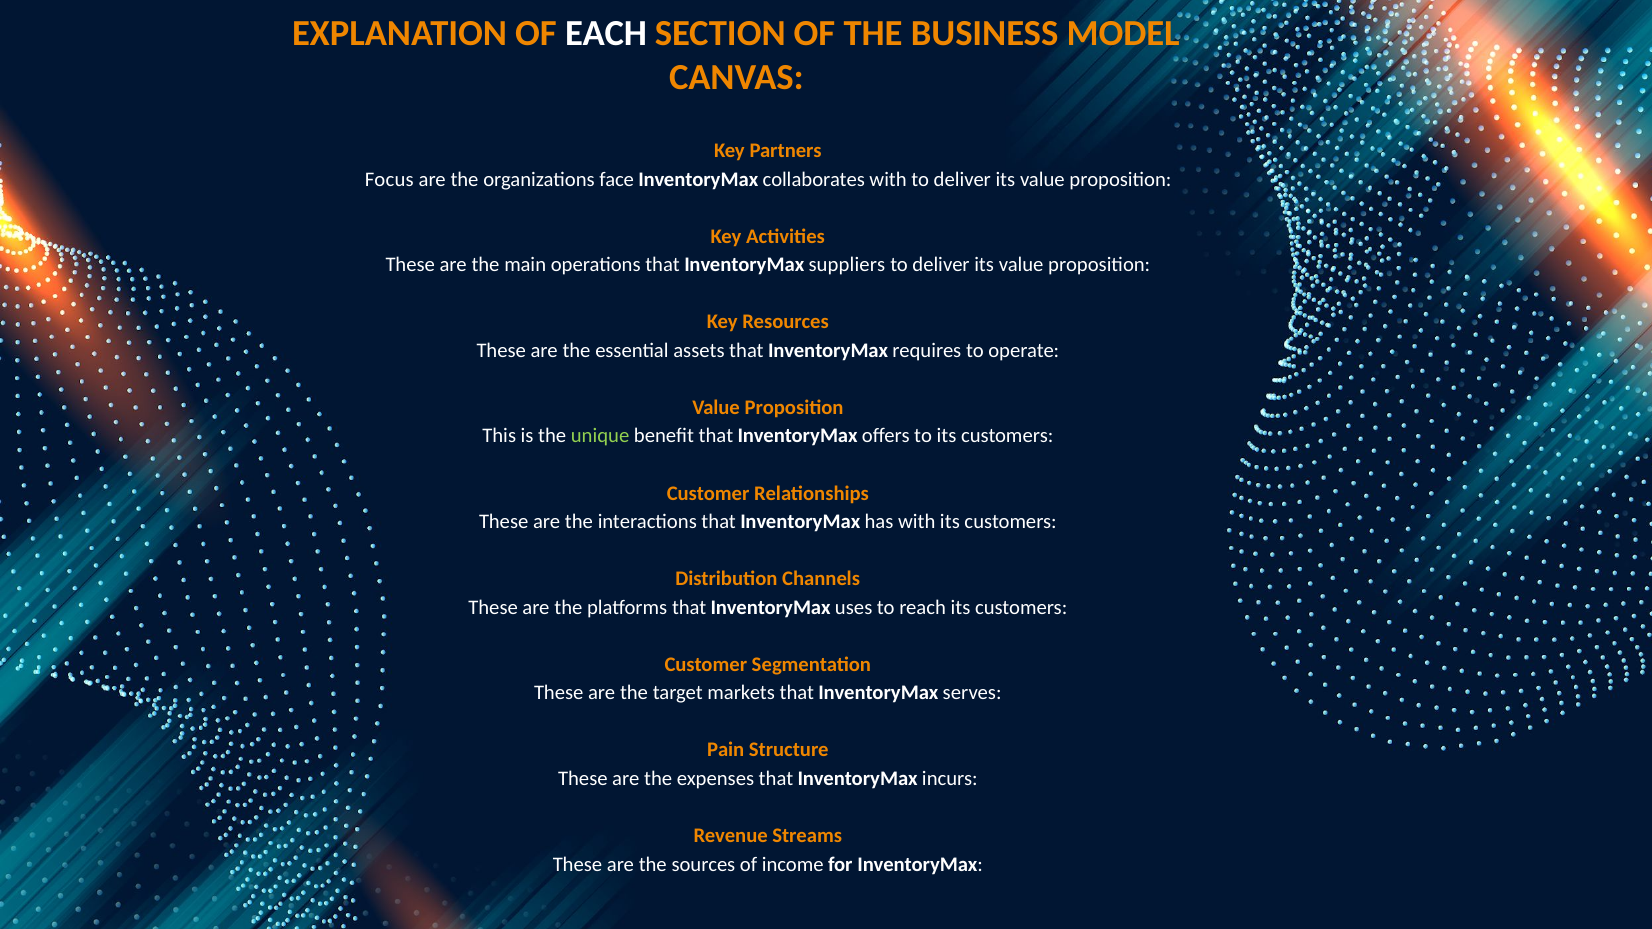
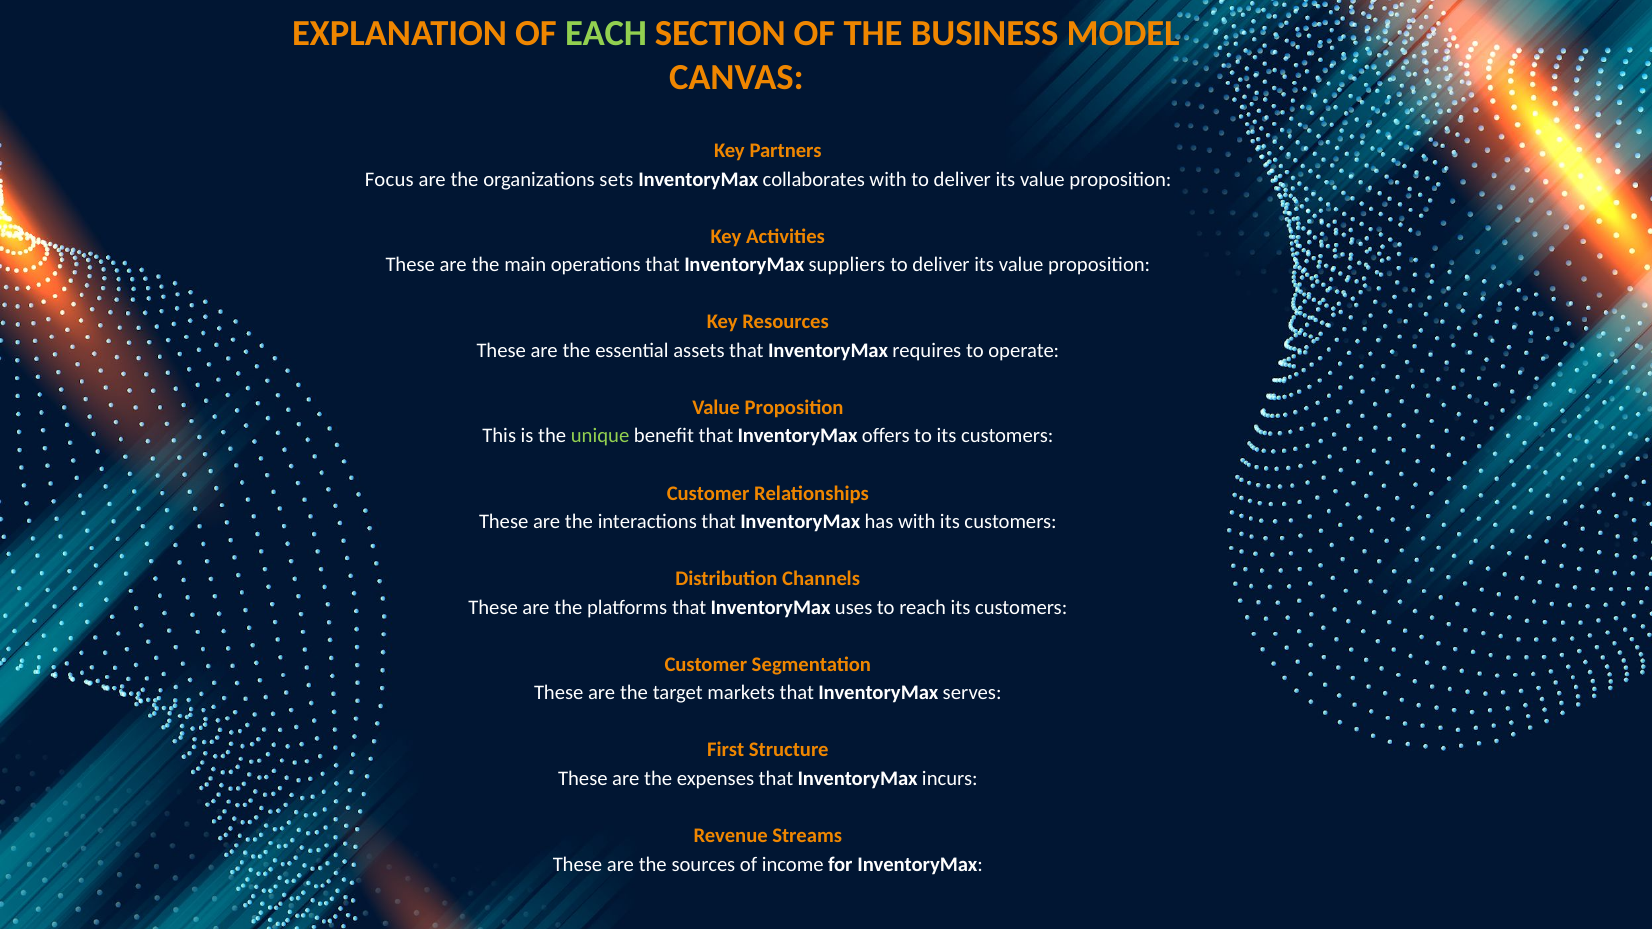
EACH colour: white -> light green (606, 34)
face: face -> sets (616, 179)
Pain: Pain -> First (726, 750)
